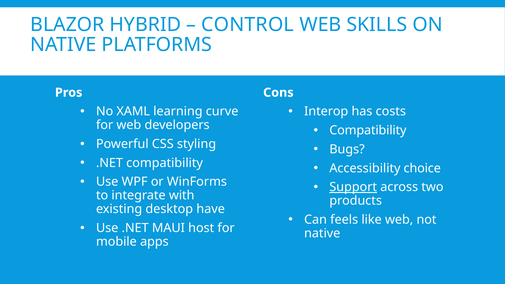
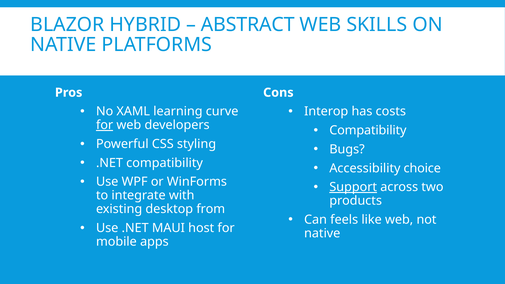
CONTROL: CONTROL -> ABSTRACT (248, 25)
for underline: none -> present (105, 125)
have: have -> from (211, 209)
